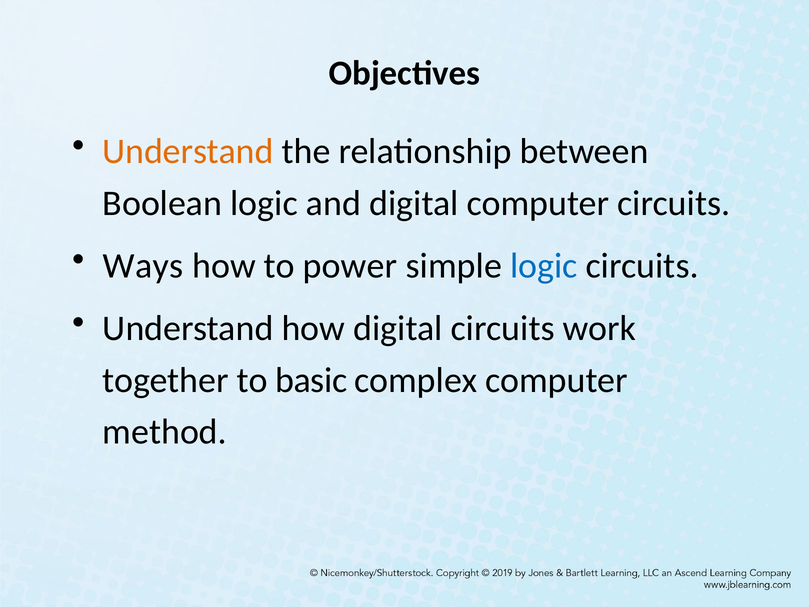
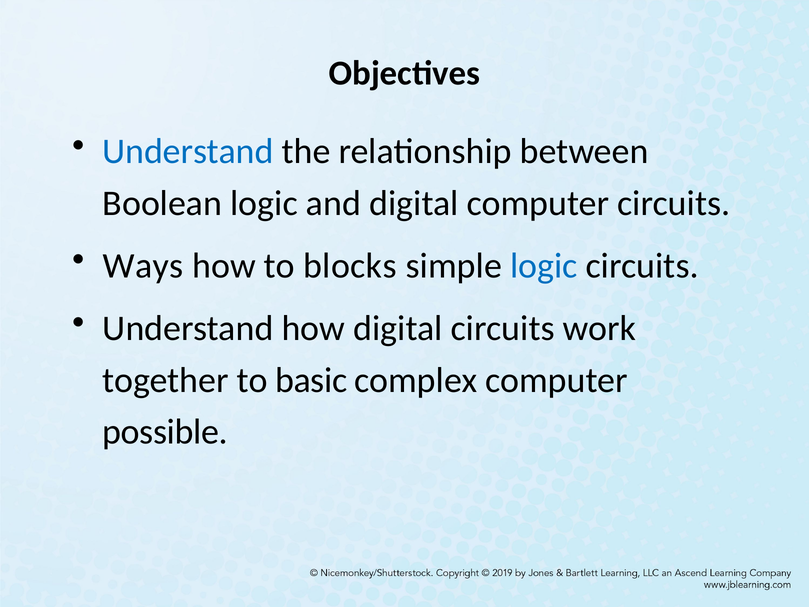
Understand colour: orange -> blue (188, 151)
power: power -> blocks (350, 266)
method: method -> possible (165, 432)
